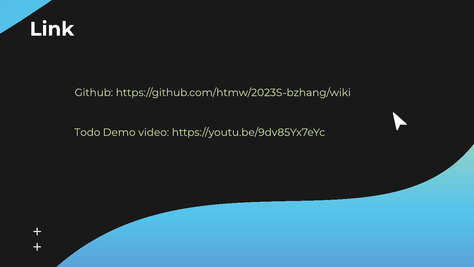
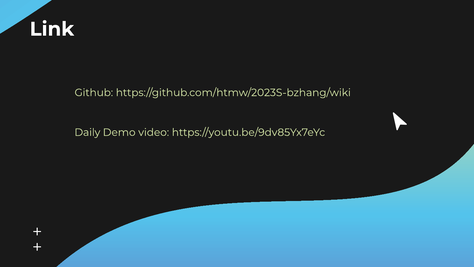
Todo: Todo -> Daily (87, 132)
